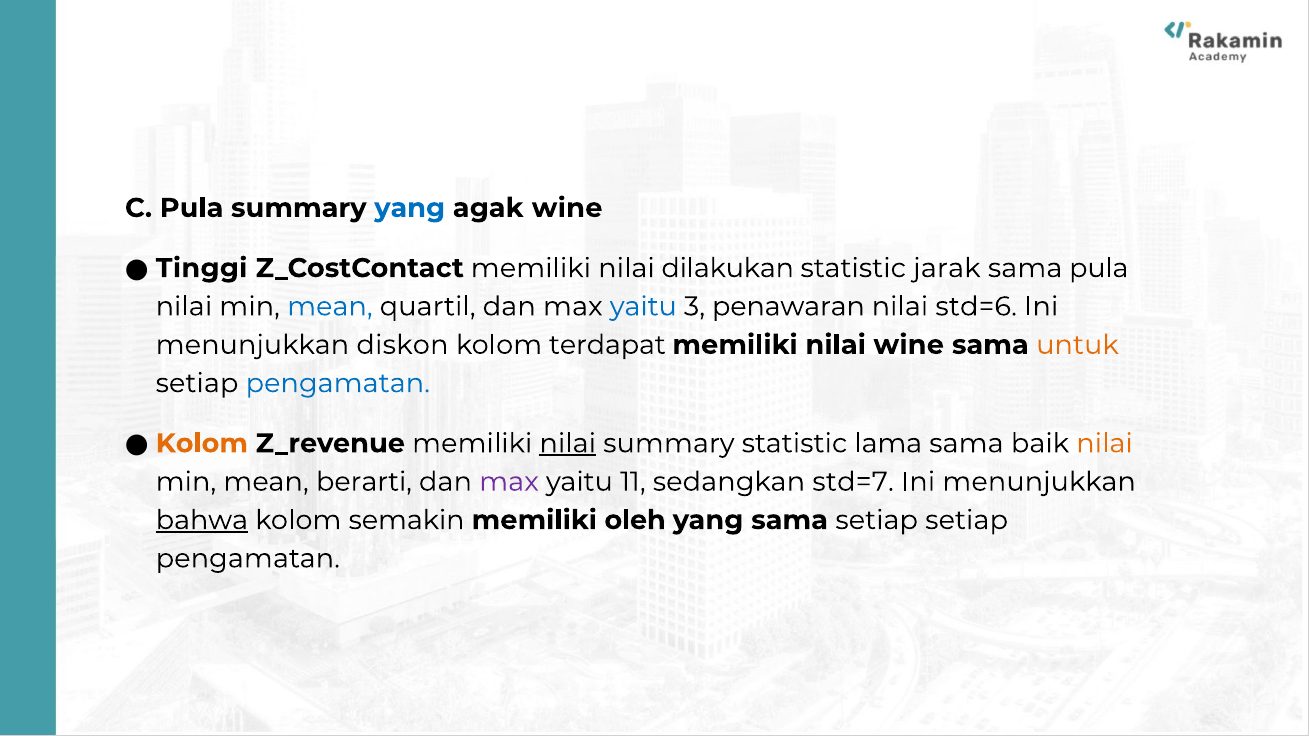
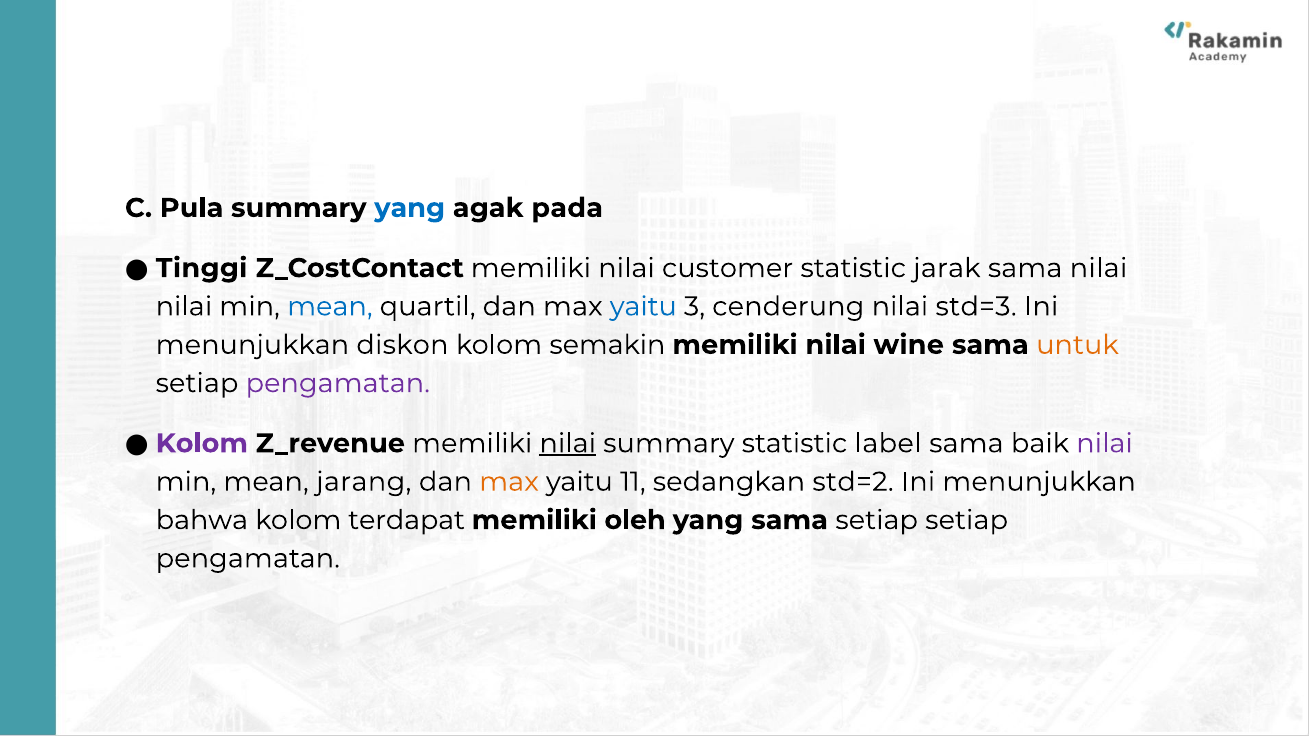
agak wine: wine -> pada (567, 208)
dilakukan: dilakukan -> customer (728, 268)
sama pula: pula -> nilai (1099, 268)
penawaran: penawaran -> cenderung (788, 307)
std=6: std=6 -> std=3 (976, 307)
terdapat: terdapat -> semakin (607, 345)
pengamatan colour: blue -> purple (338, 383)
Kolom colour: orange -> purple (202, 444)
lama: lama -> label (888, 444)
nilai colour: orange -> purple (1105, 444)
berarti: berarti -> jarang (364, 482)
max colour: purple -> orange (509, 482)
std=7: std=7 -> std=2 (853, 482)
bahwa underline: present -> none (202, 520)
semakin: semakin -> terdapat (407, 520)
